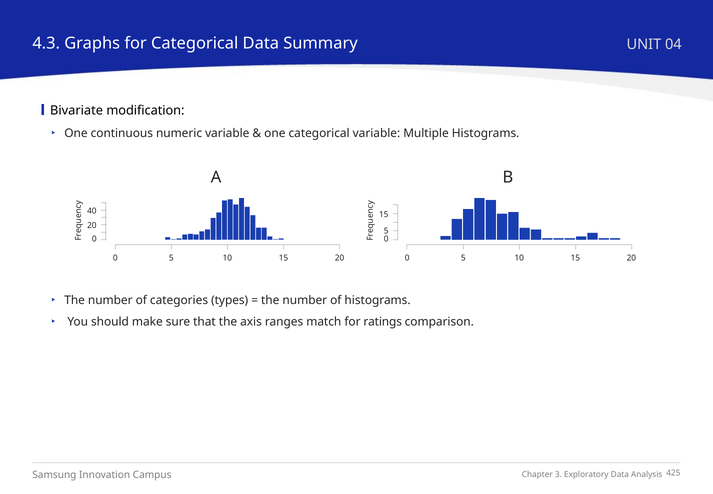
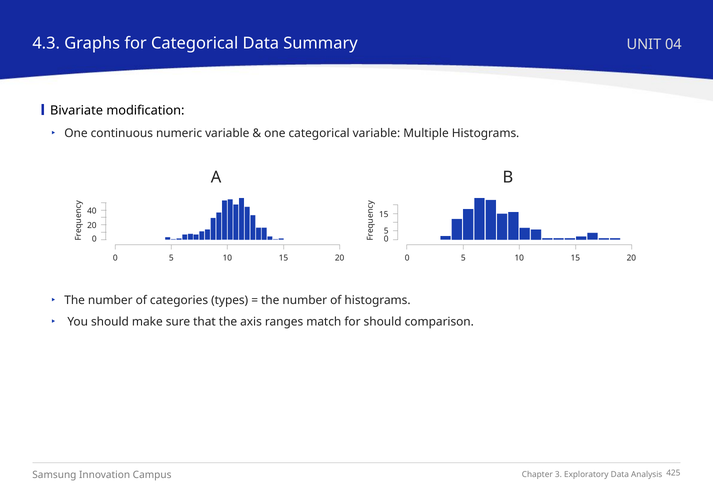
for ratings: ratings -> should (383, 322)
